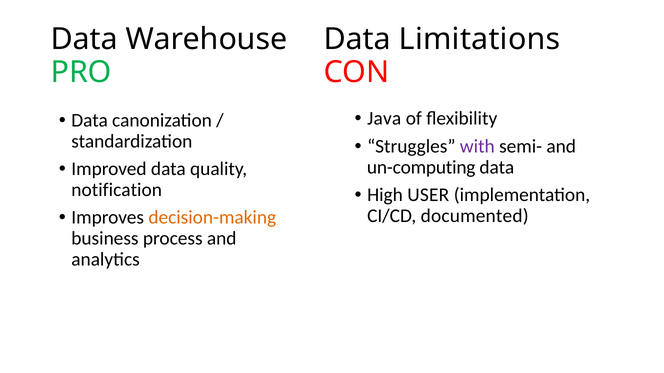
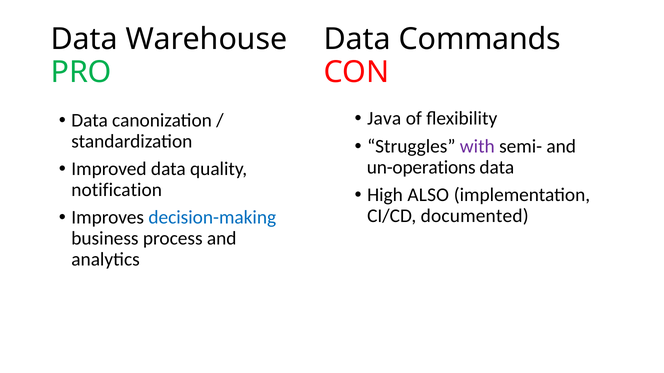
Limitations: Limitations -> Commands (480, 39)
un-computing: un-computing -> un-operations (421, 167)
USER: USER -> ALSO (428, 195)
decision-making colour: orange -> blue (212, 218)
